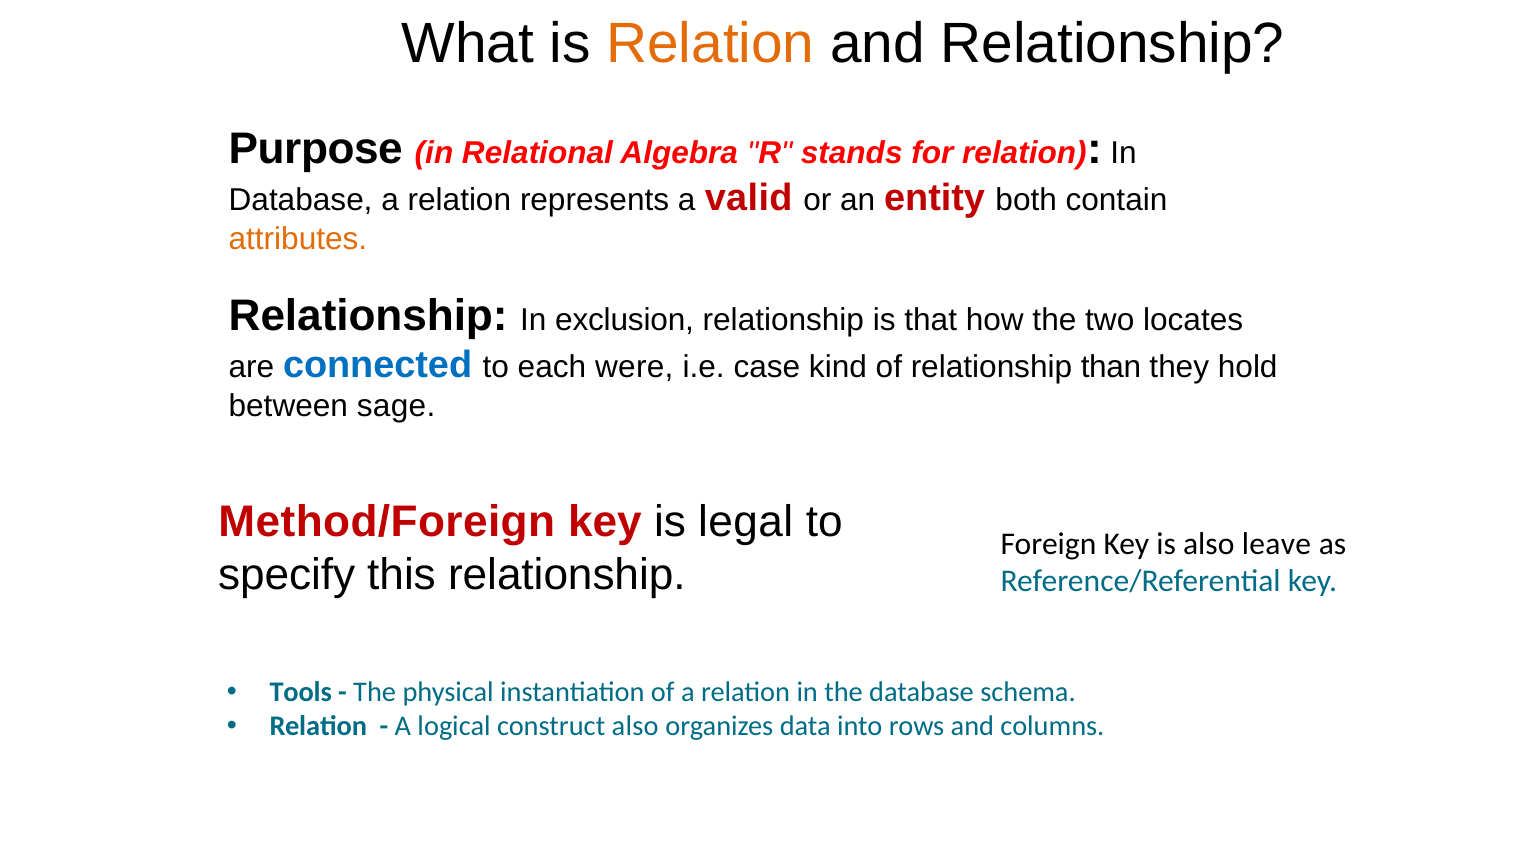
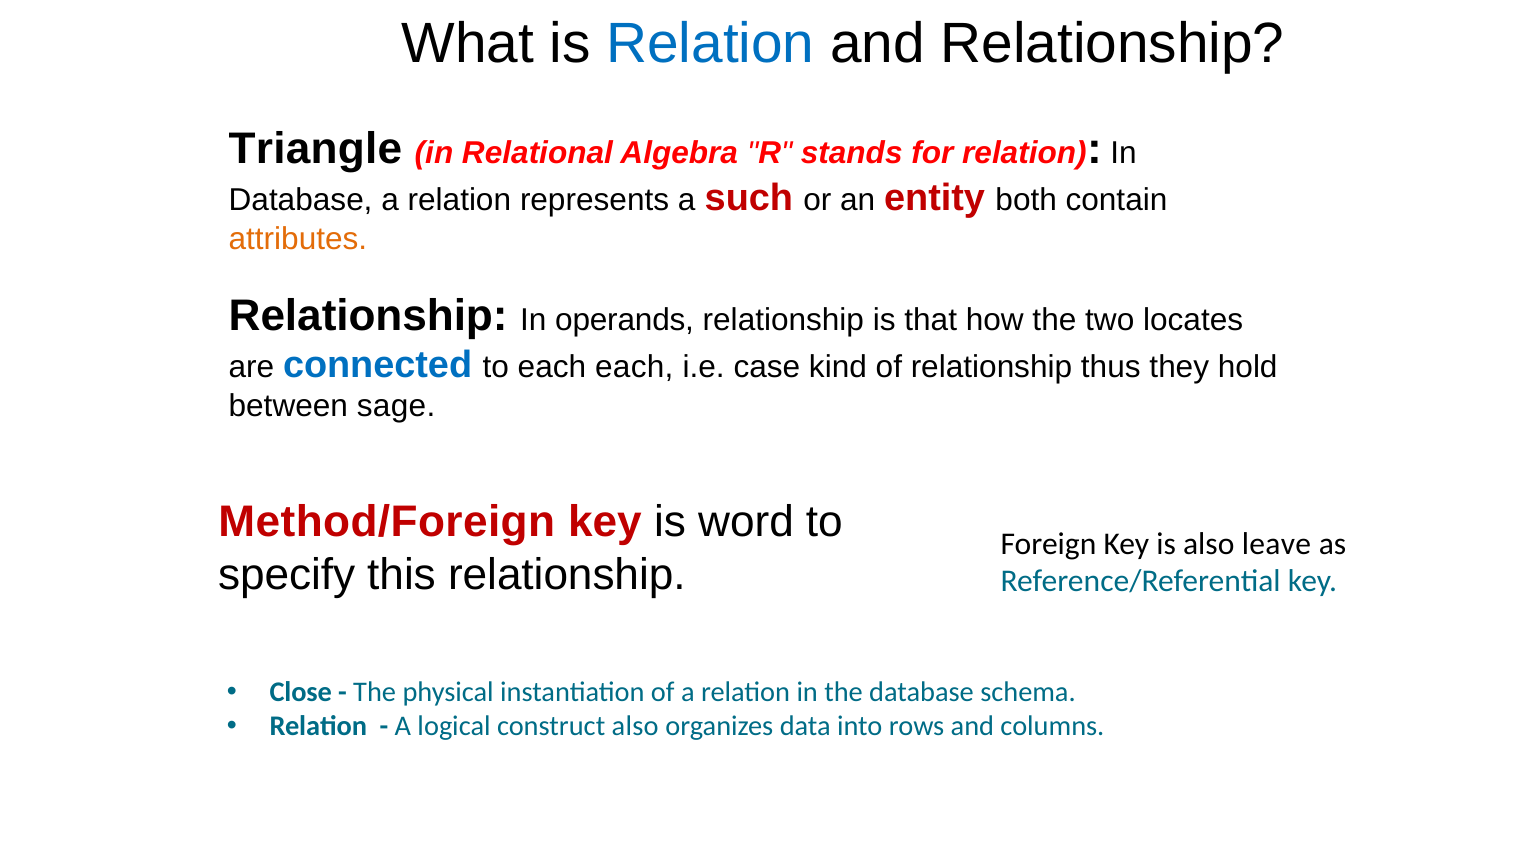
Relation colour: orange -> blue (710, 44)
Purpose: Purpose -> Triangle (315, 149)
valid: valid -> such (749, 198)
exclusion: exclusion -> operands (625, 320)
each were: were -> each (634, 367)
than: than -> thus (1111, 367)
legal: legal -> word (746, 521)
Tools: Tools -> Close (301, 692)
